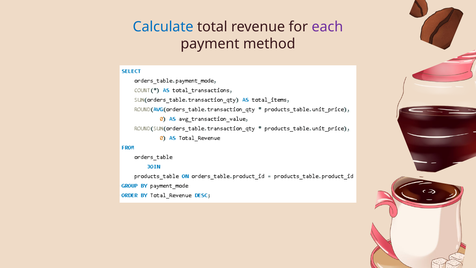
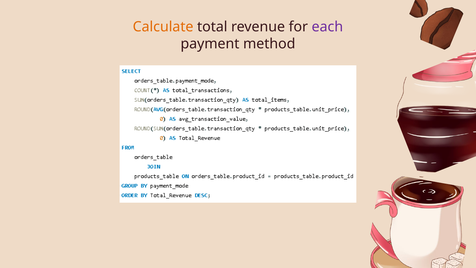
Calculate colour: blue -> orange (163, 27)
